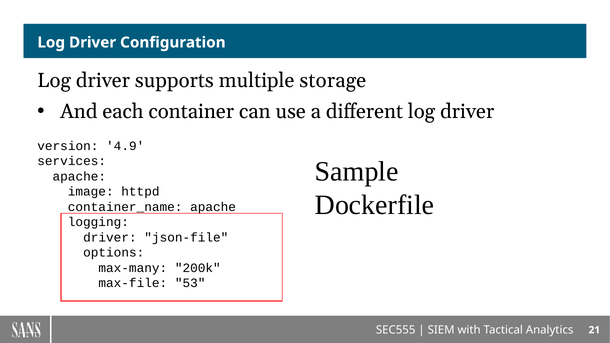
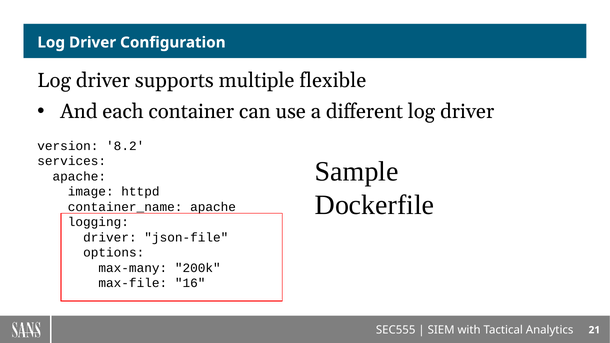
storage: storage -> flexible (333, 81)
4.9: 4.9 -> 8.2 (125, 146)
53: 53 -> 16 (190, 283)
